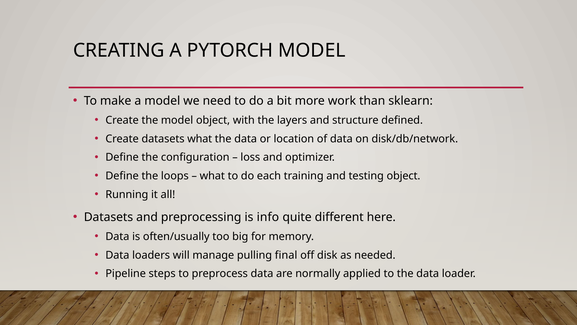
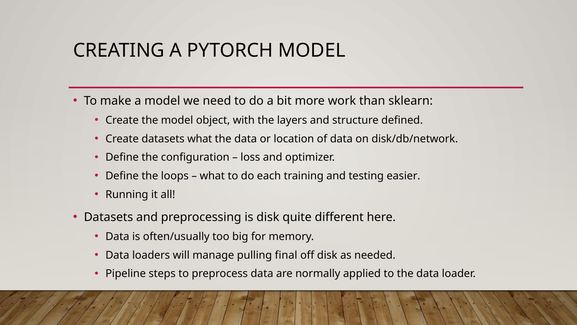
testing object: object -> easier (403, 176)
is info: info -> disk (268, 217)
